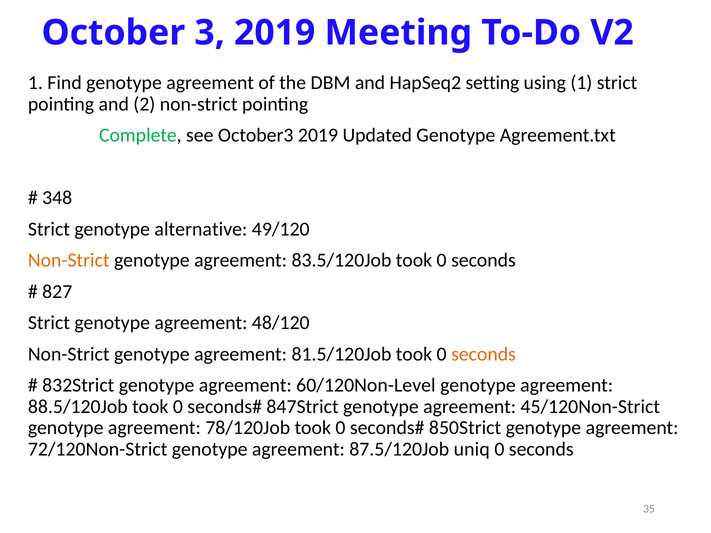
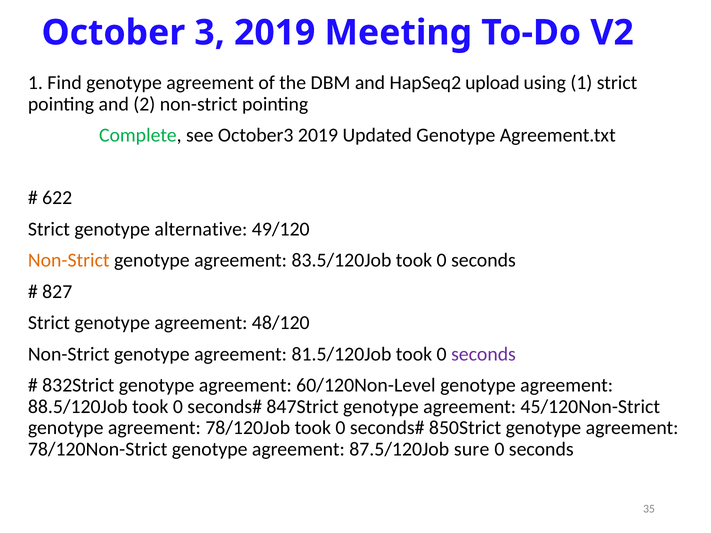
setting: setting -> upload (492, 83)
348: 348 -> 622 (57, 198)
seconds colour: orange -> purple (483, 354)
72/120Non-Strict: 72/120Non-Strict -> 78/120Non-Strict (98, 450)
uniq: uniq -> sure (472, 450)
